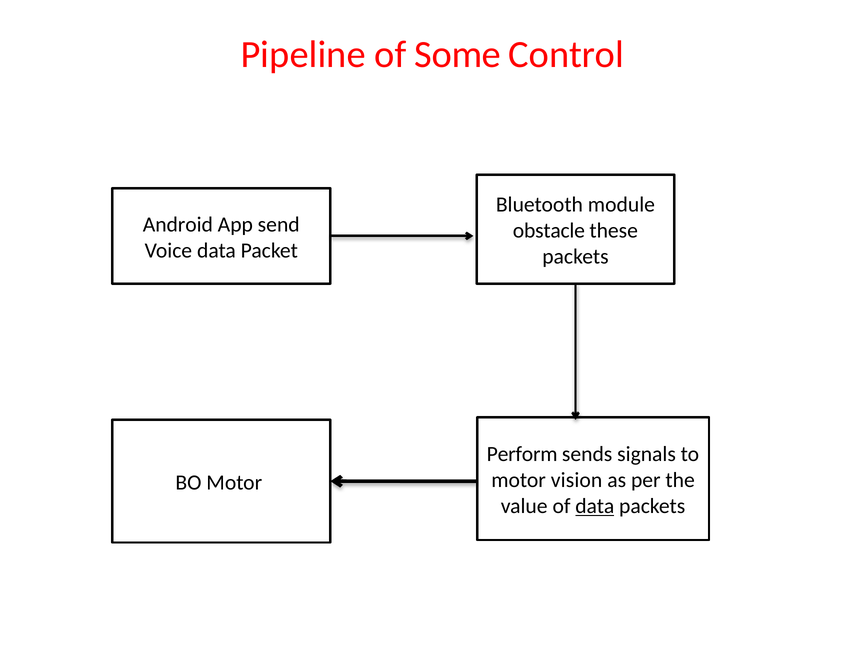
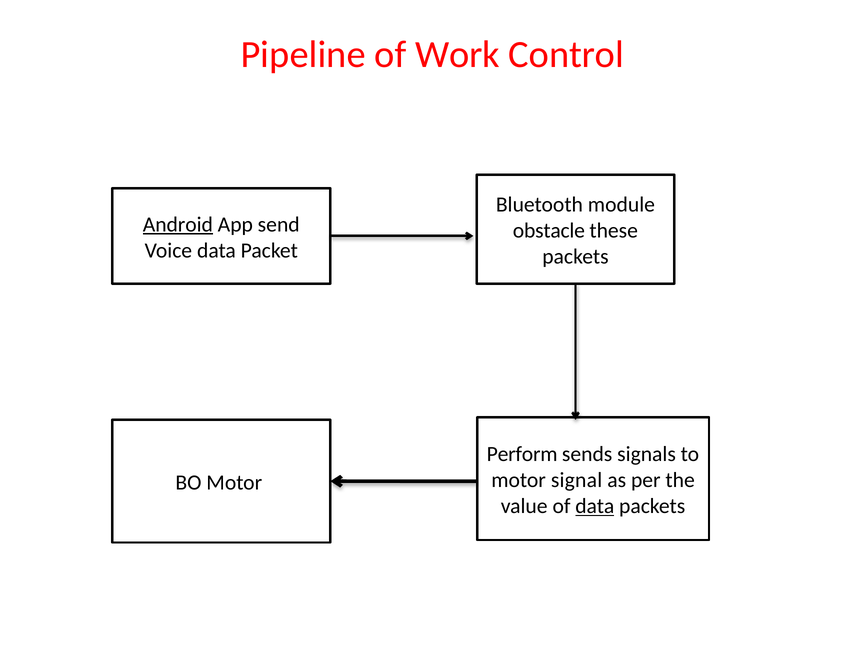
Some: Some -> Work (458, 55)
Android underline: none -> present (178, 224)
vision: vision -> signal (577, 480)
